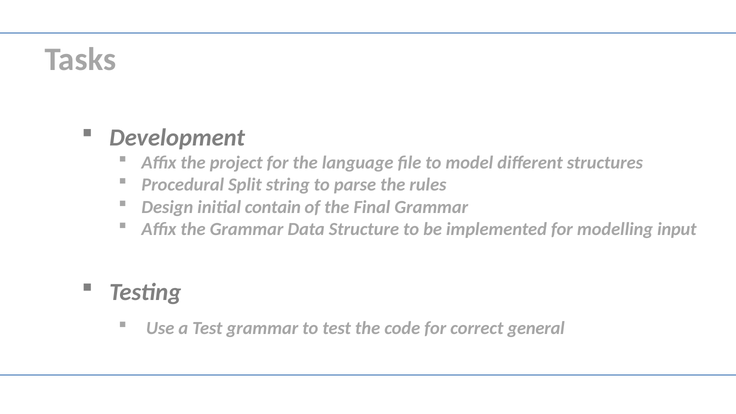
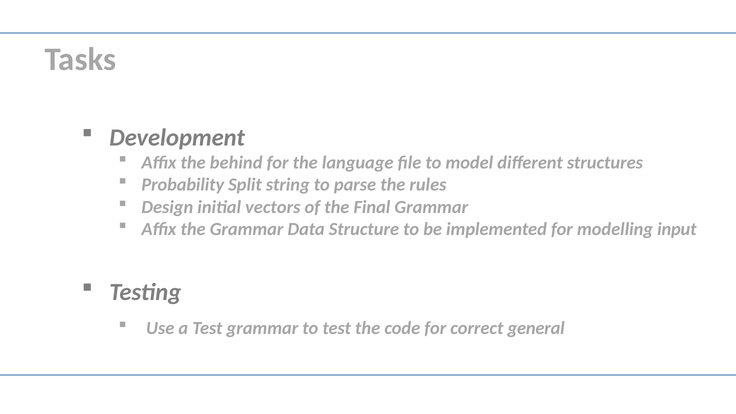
project: project -> behind (236, 163)
Procedural: Procedural -> Probability (183, 185)
contain: contain -> vectors (273, 207)
